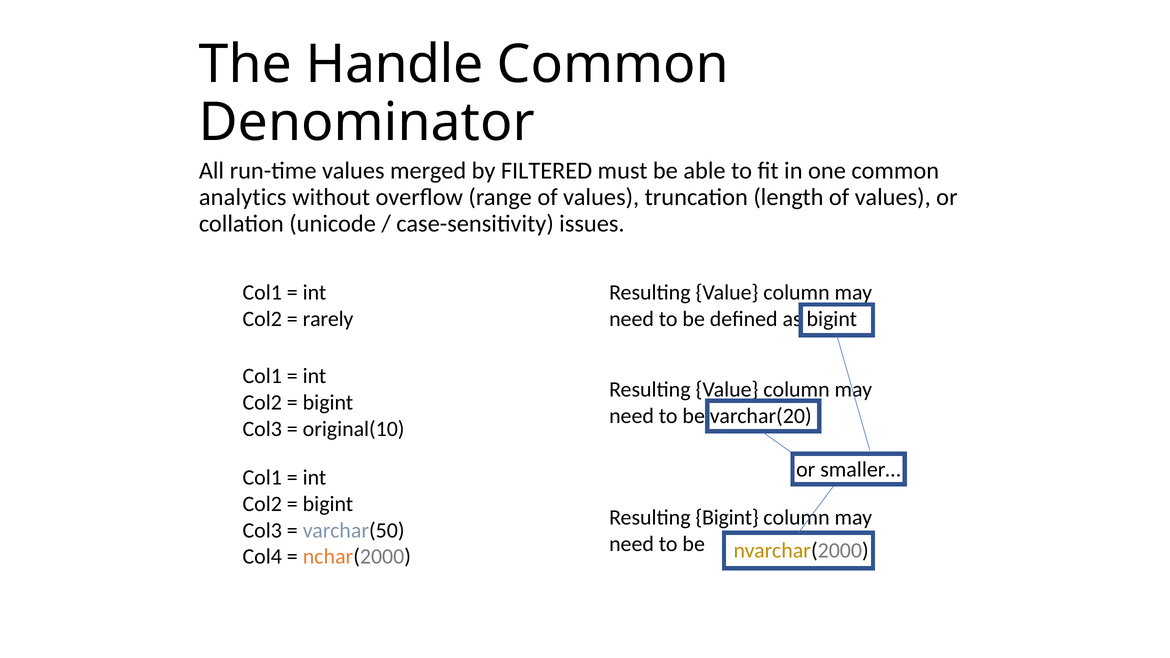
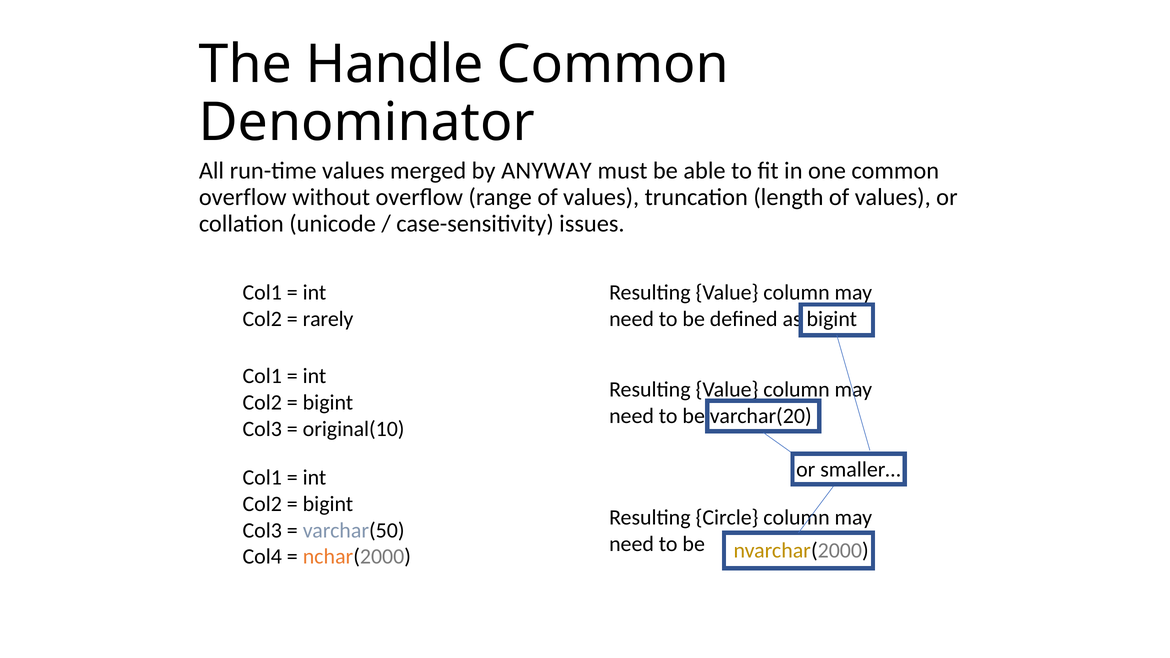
FILTERED: FILTERED -> ANYWAY (546, 171)
analytics: analytics -> overflow (243, 197)
Resulting Bigint: Bigint -> Circle (727, 518)
